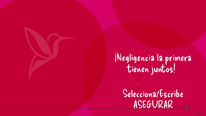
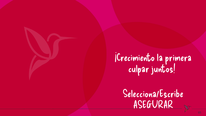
¡Negligencia: ¡Negligencia -> ¡Crecimiento (135, 58)
tienen: tienen -> culpar (139, 69)
